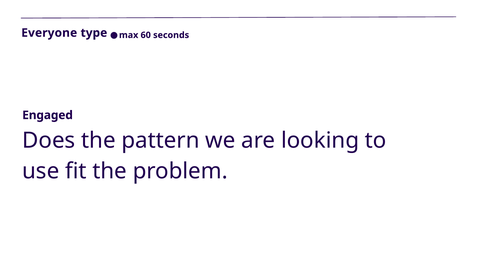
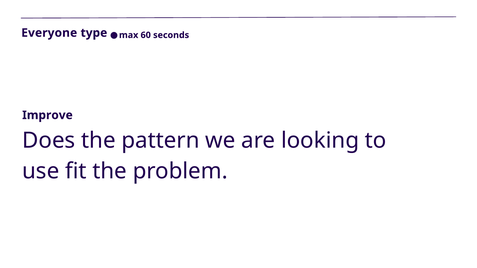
Engaged: Engaged -> Improve (47, 115)
